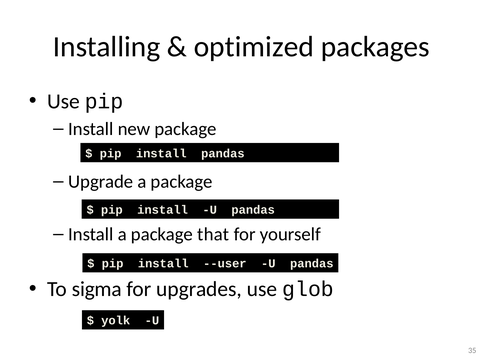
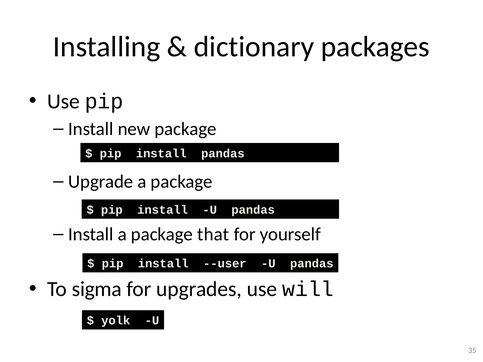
optimized: optimized -> dictionary (254, 47)
glob: glob -> will (308, 289)
